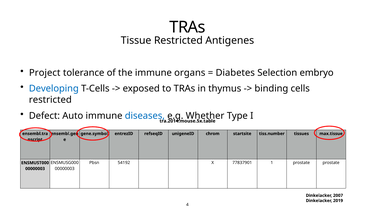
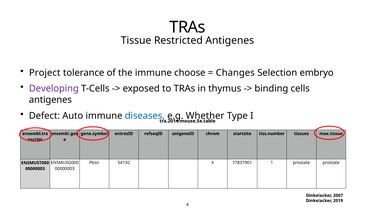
organs: organs -> choose (190, 73)
Diabetes: Diabetes -> Changes (235, 73)
Developing colour: blue -> purple (54, 89)
restricted: restricted -> antigenes (50, 100)
